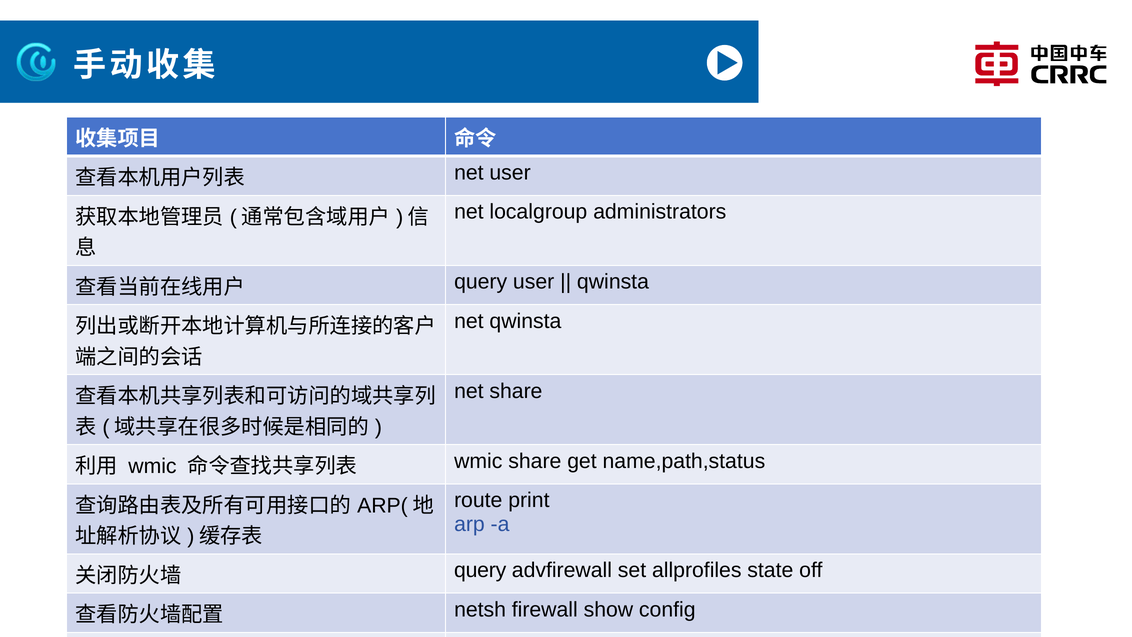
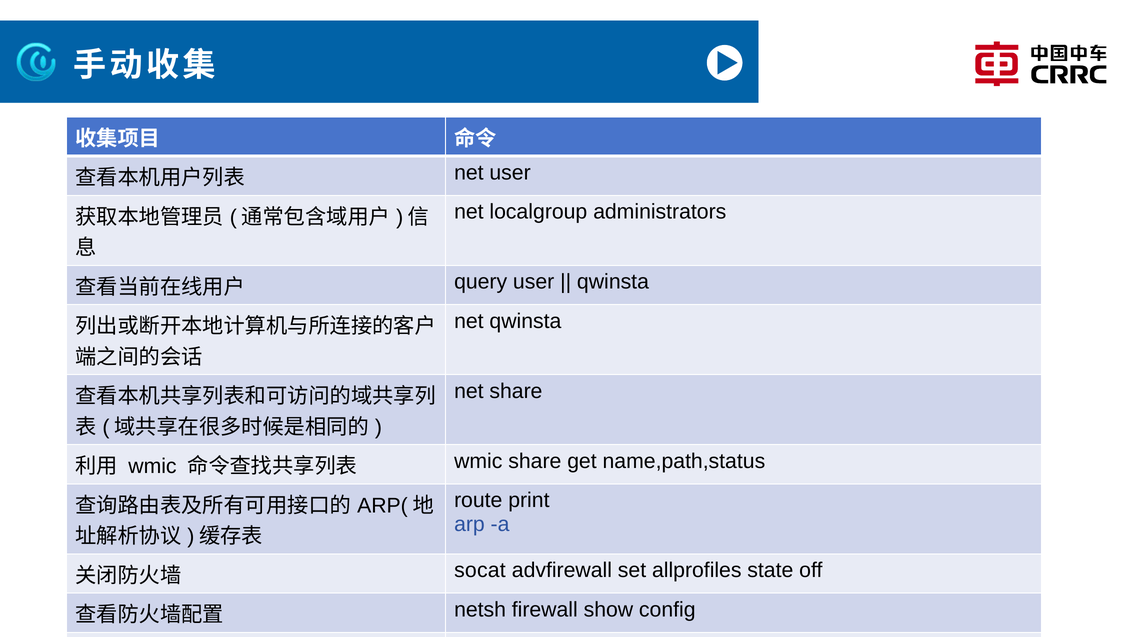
query: query -> socat (480, 570)
